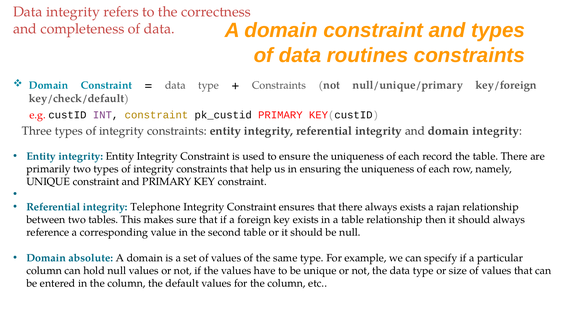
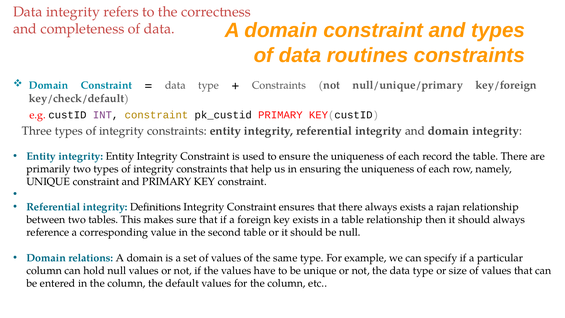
Telephone: Telephone -> Definitions (156, 207)
absolute: absolute -> relations (91, 258)
